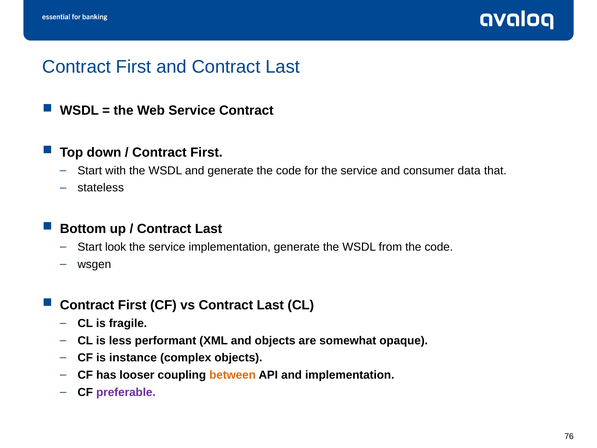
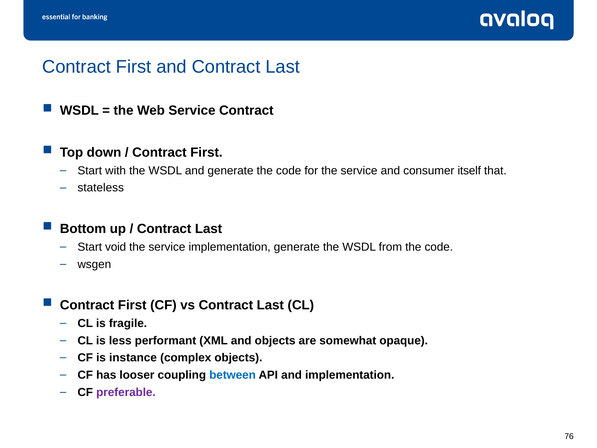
data: data -> itself (469, 170)
look: look -> void (116, 247)
between colour: orange -> blue (233, 375)
